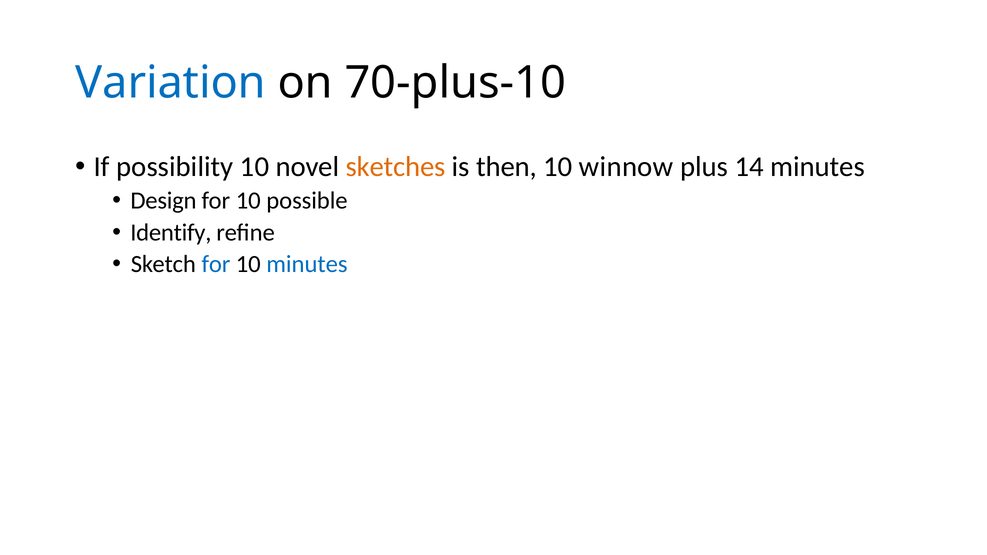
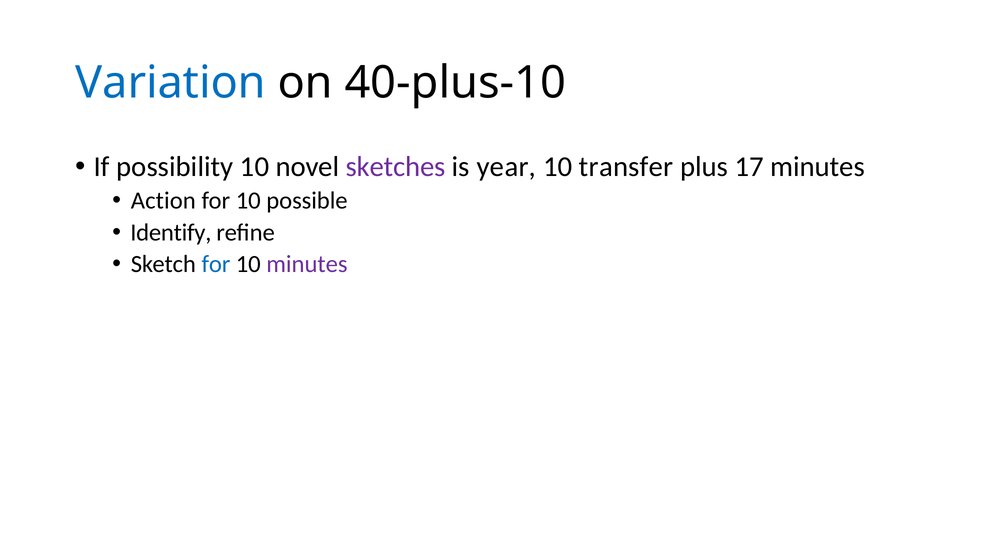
70-plus-10: 70-plus-10 -> 40-plus-10 (455, 83)
sketches colour: orange -> purple (396, 167)
then: then -> year (506, 167)
winnow: winnow -> transfer (626, 167)
14: 14 -> 17 (749, 167)
Design: Design -> Action (163, 201)
minutes colour: blue -> purple (307, 264)
